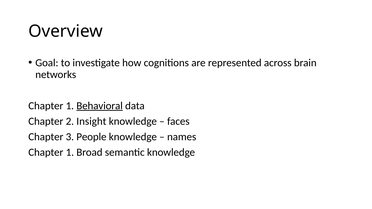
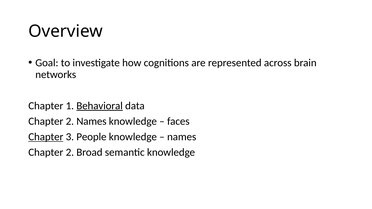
2 Insight: Insight -> Names (91, 121)
Chapter underline: none -> present (46, 137)
1: 1 -> 2 (70, 153)
